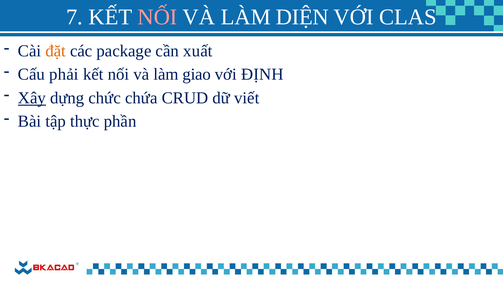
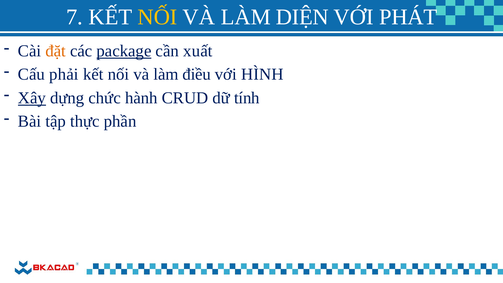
NỐI colour: pink -> yellow (157, 17)
CLAS: CLAS -> PHÁT (408, 17)
package underline: none -> present (124, 51)
giao: giao -> điều (197, 74)
ĐỊNH: ĐỊNH -> HÌNH (262, 74)
chứa: chứa -> hành (141, 98)
viết: viết -> tính (247, 98)
